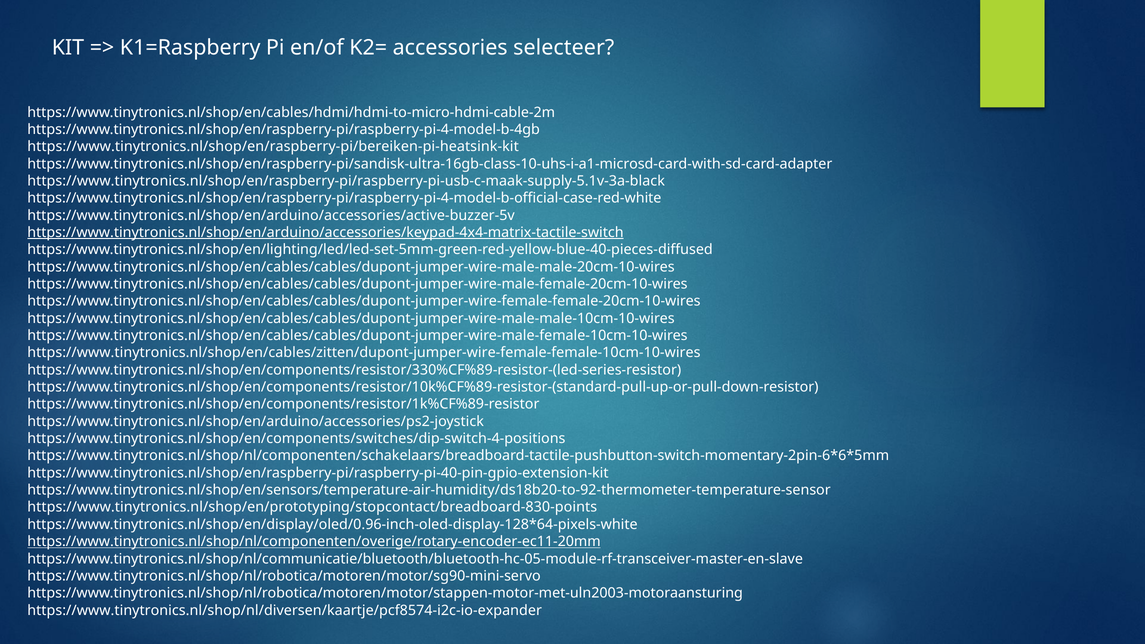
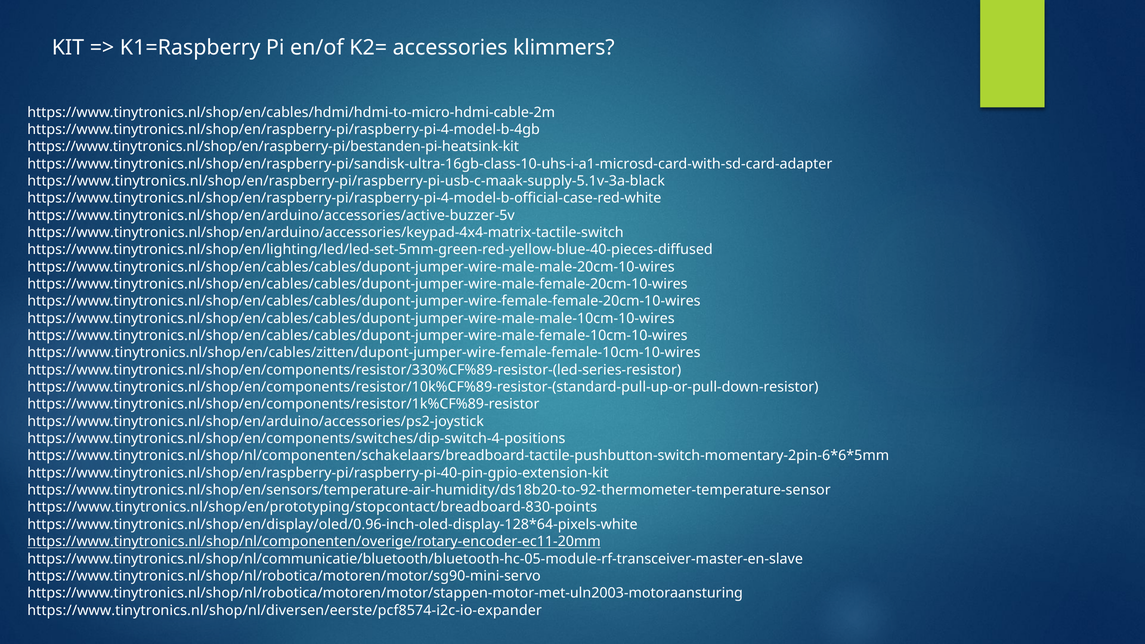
selecteer: selecteer -> klimmers (564, 48)
https://www.tinytronics.nl/shop/en/raspberry-pi/bereiken-pi-heatsink-kit: https://www.tinytronics.nl/shop/en/raspberry-pi/bereiken-pi-heatsink-kit -> https://www.tinytronics.nl/shop/en/raspberry-pi/bestanden-pi-heatsink-kit (273, 147)
https://www.tinytronics.nl/shop/en/arduino/accessories/keypad-4x4-matrix-tactile-switch underline: present -> none (325, 233)
https://www.tinytronics.nl/shop/nl/diversen/kaartje/pcf8574-i2c-io-expander: https://www.tinytronics.nl/shop/nl/diversen/kaartje/pcf8574-i2c-io-expander -> https://www.tinytronics.nl/shop/nl/diversen/eerste/pcf8574-i2c-io-expander (285, 610)
